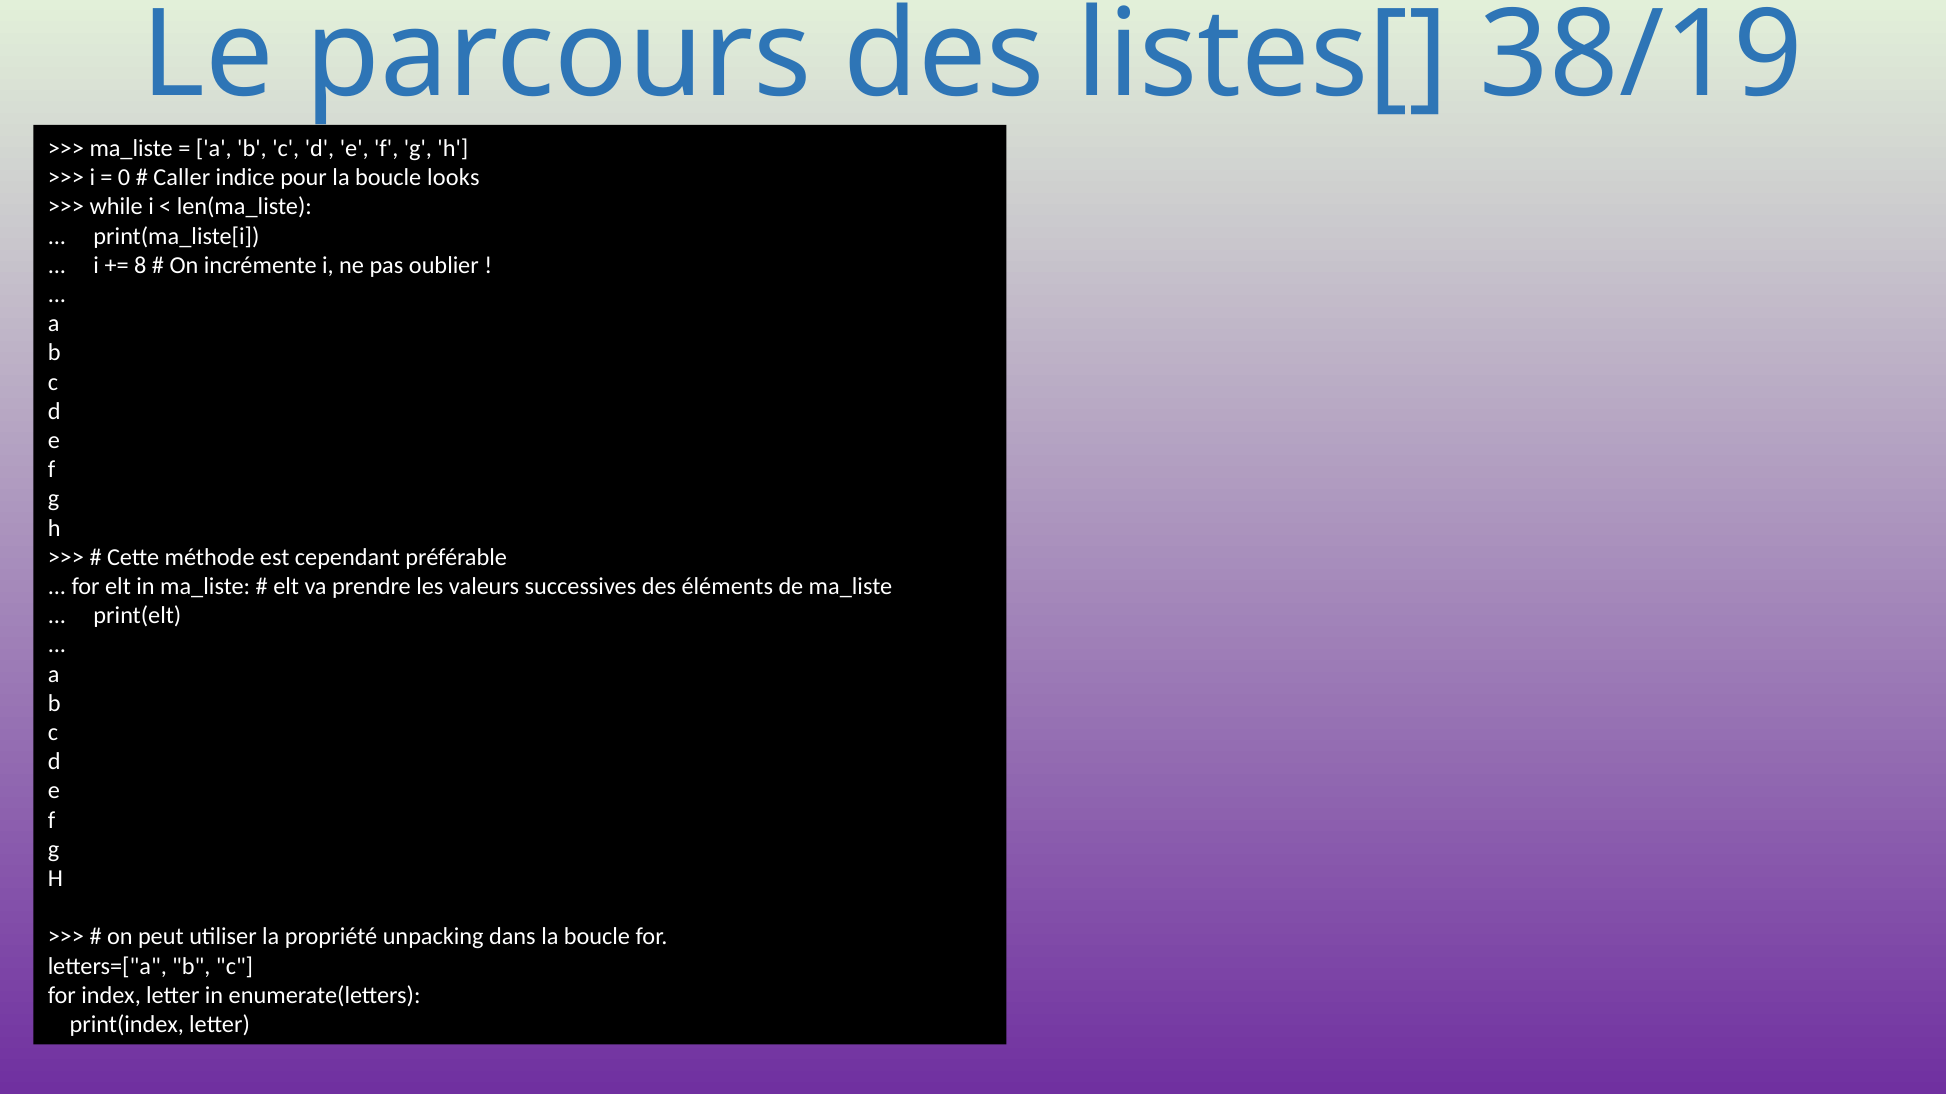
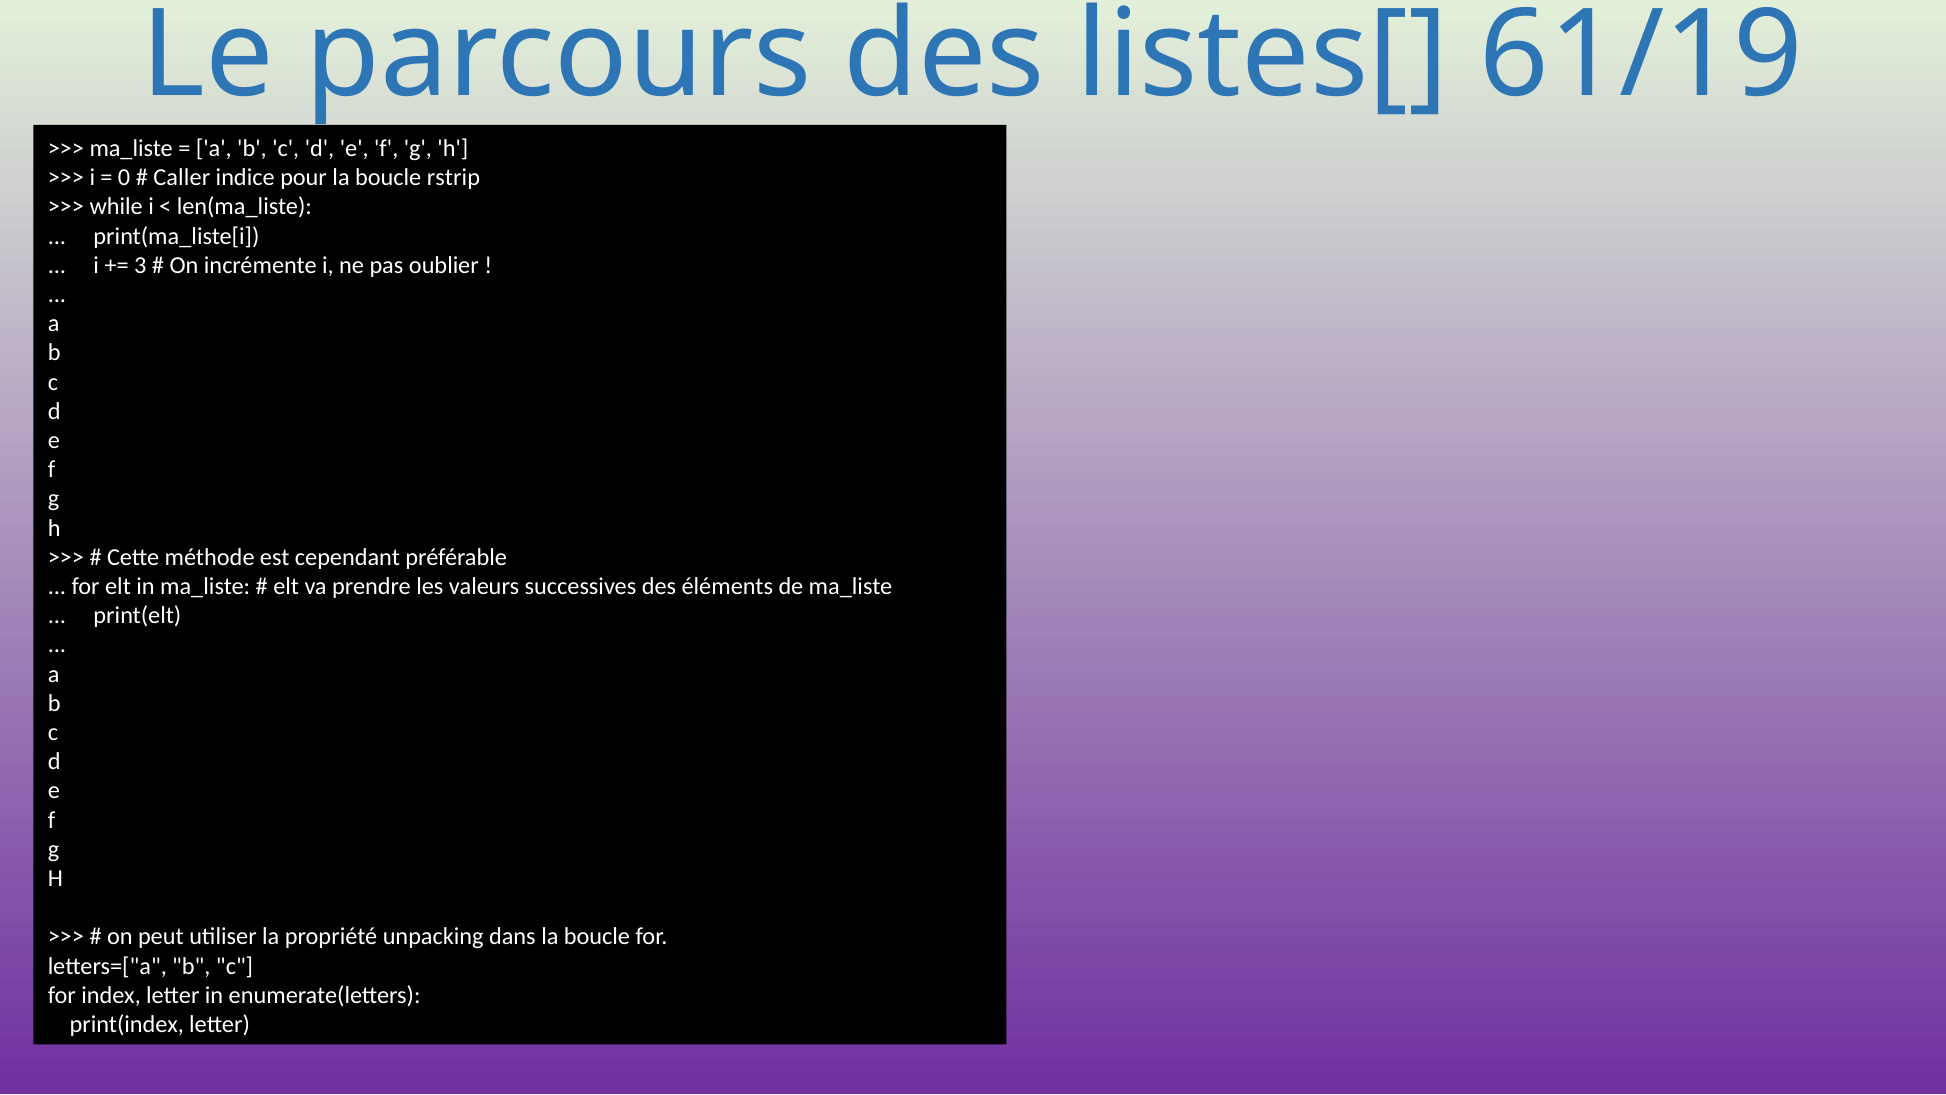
38/19: 38/19 -> 61/19 (1642, 56)
looks: looks -> rstrip (453, 178)
8: 8 -> 3 (140, 265)
